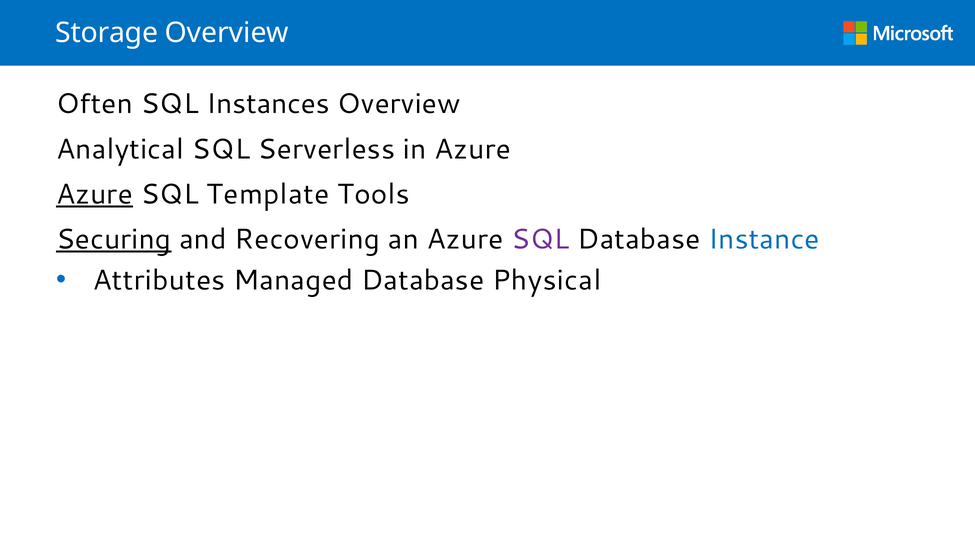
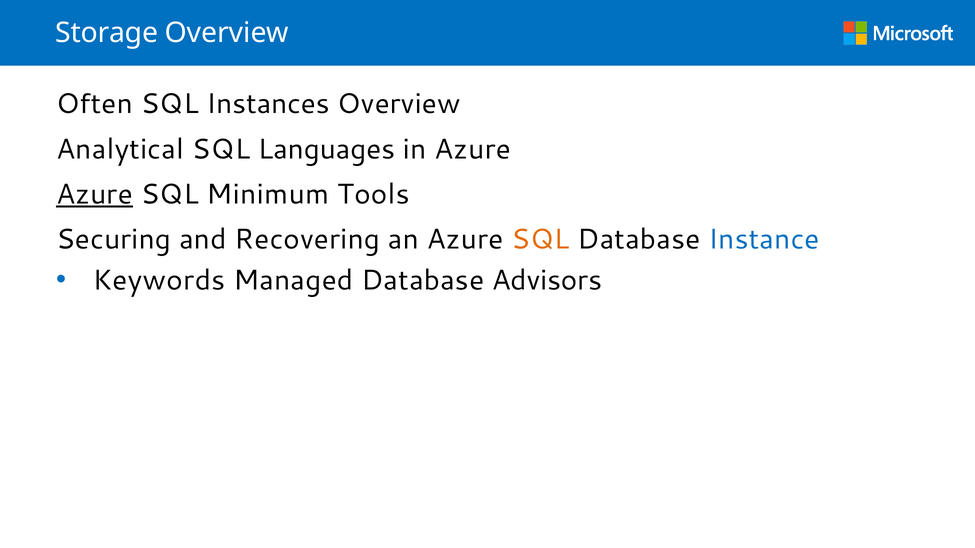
Serverless: Serverless -> Languages (327, 149)
Template: Template -> Minimum (268, 194)
Securing underline: present -> none (114, 239)
SQL colour: purple -> orange (540, 239)
Attributes: Attributes -> Keywords (159, 280)
Physical: Physical -> Advisors (547, 280)
